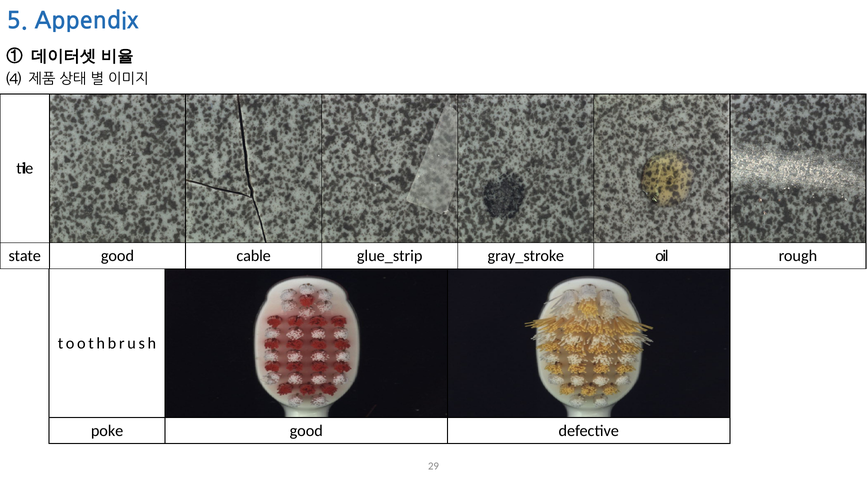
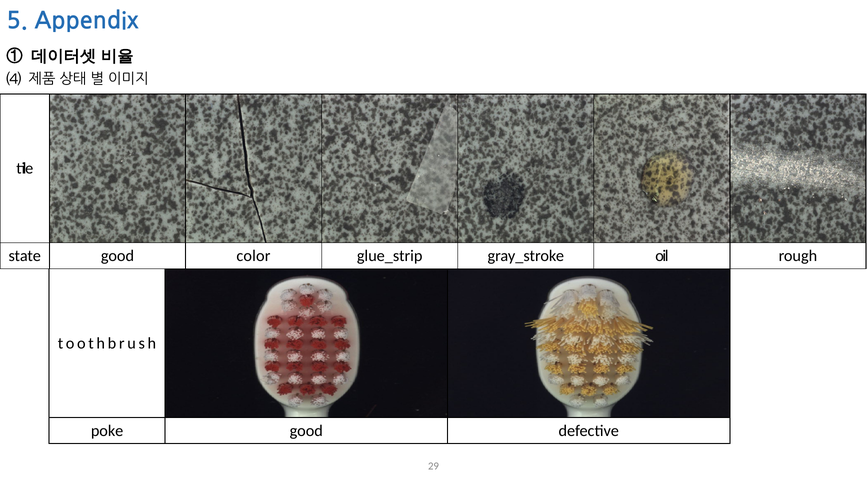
cable: cable -> color (253, 256)
